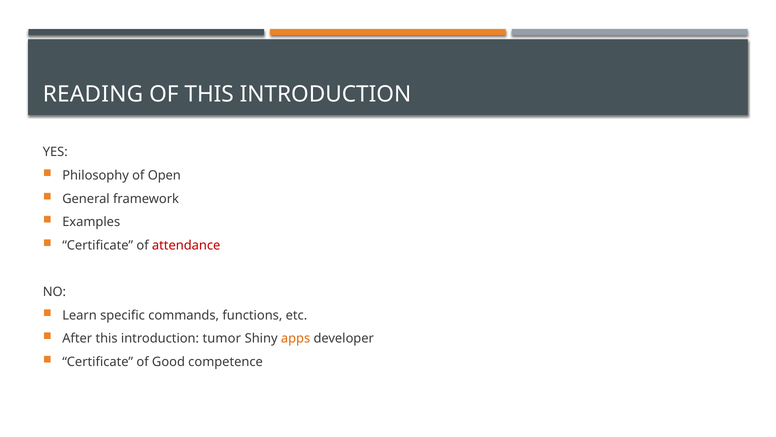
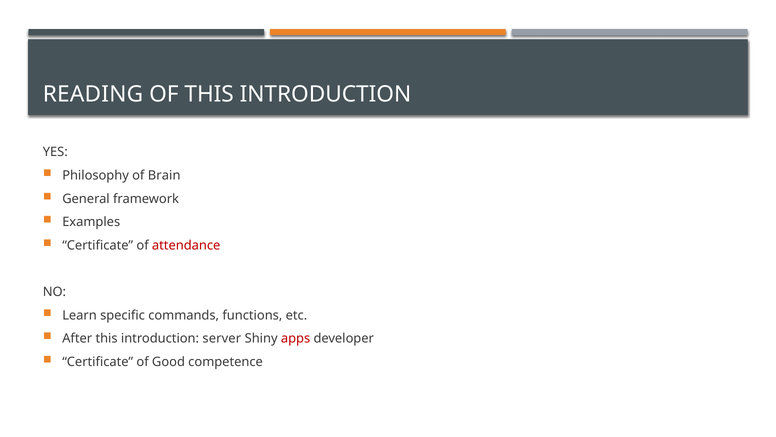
Open: Open -> Brain (164, 175)
tumor: tumor -> server (222, 338)
apps colour: orange -> red (296, 338)
